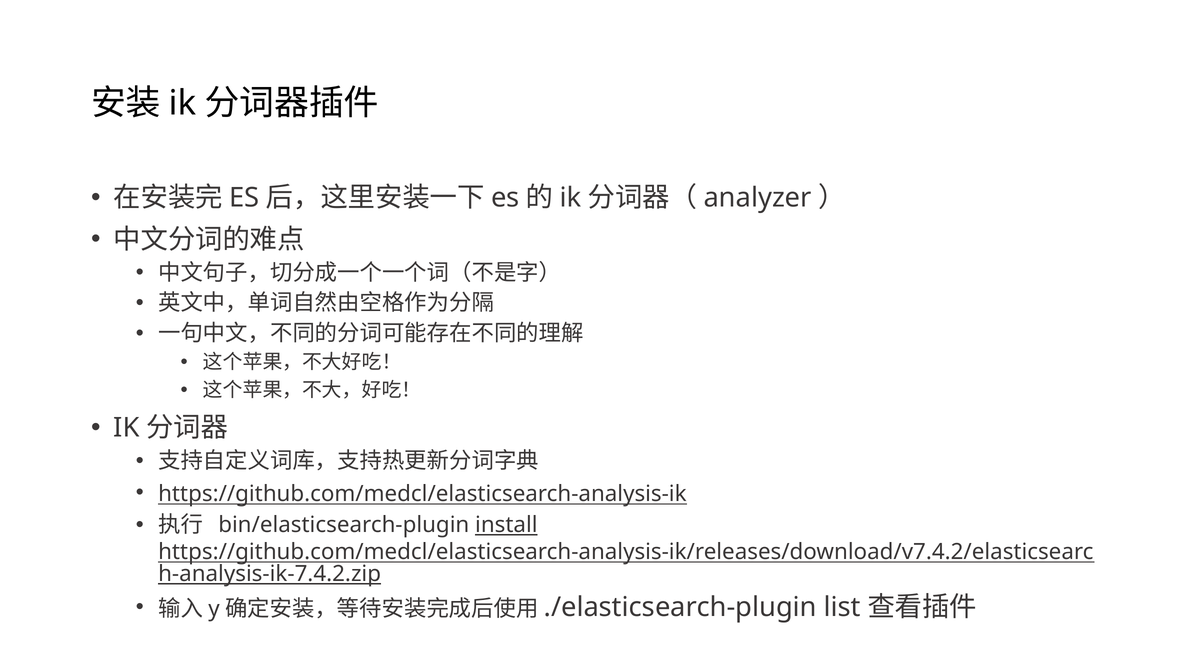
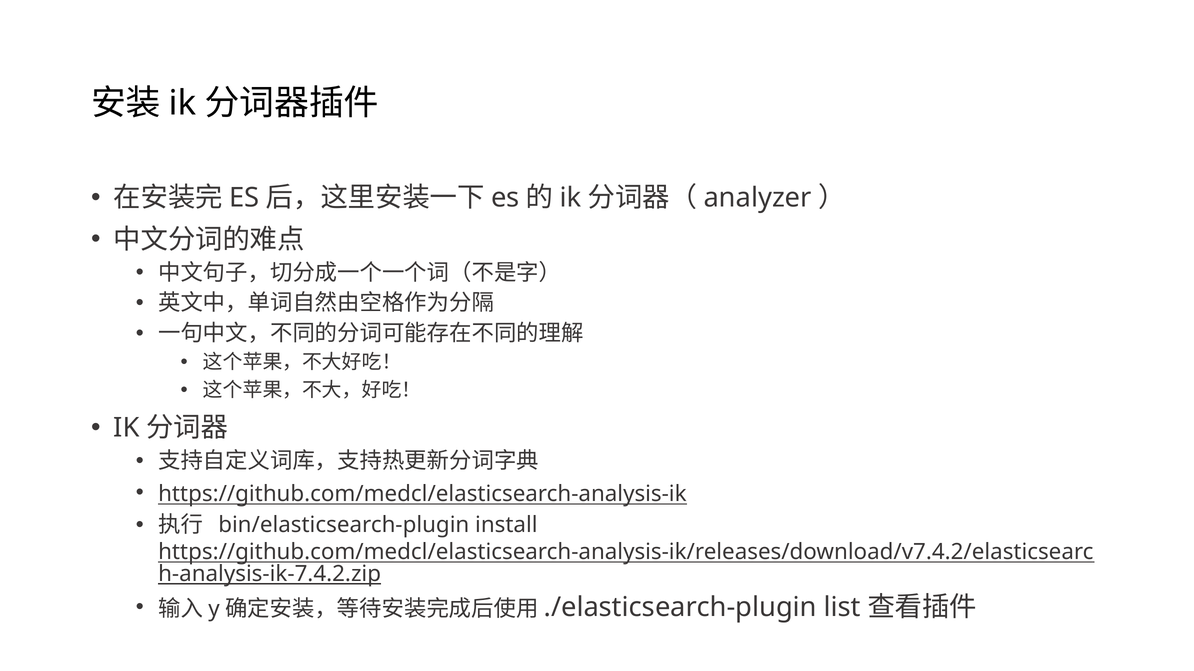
install underline: present -> none (506, 526)
